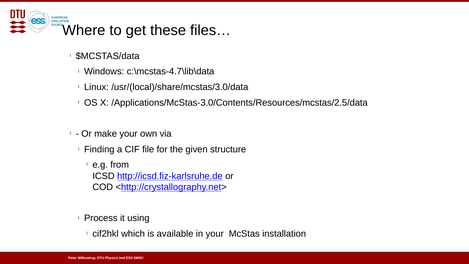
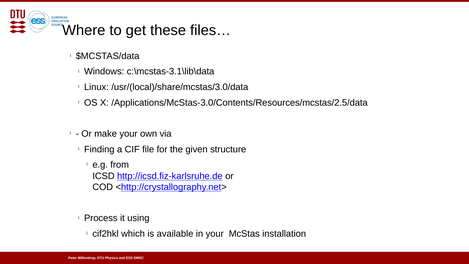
c:\mcstas-4.7\lib\data: c:\mcstas-4.7\lib\data -> c:\mcstas-3.1\lib\data (171, 72)
